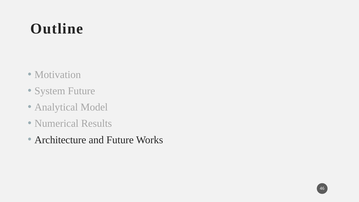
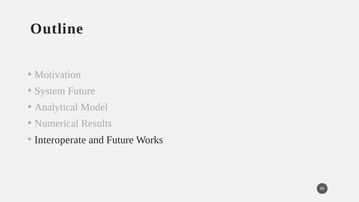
Architecture: Architecture -> Interoperate (60, 140)
